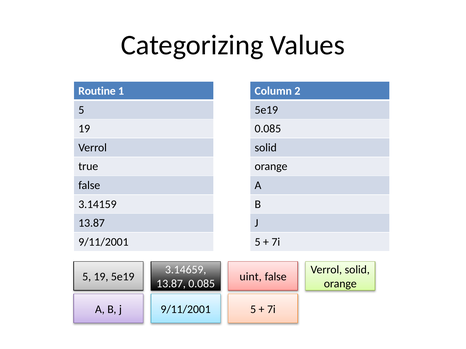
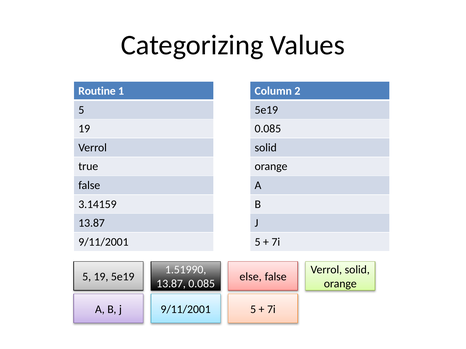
3.14659: 3.14659 -> 1.51990 (186, 270)
uint: uint -> else (251, 277)
